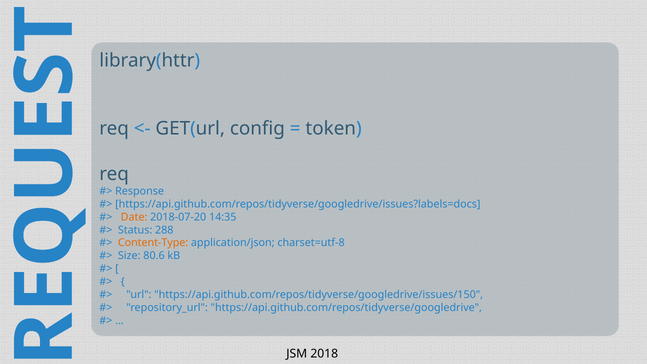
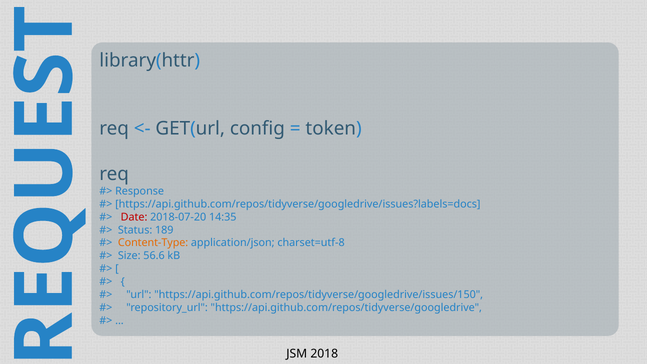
Date colour: orange -> red (134, 217)
288: 288 -> 189 (164, 230)
80.6: 80.6 -> 56.6 (154, 256)
